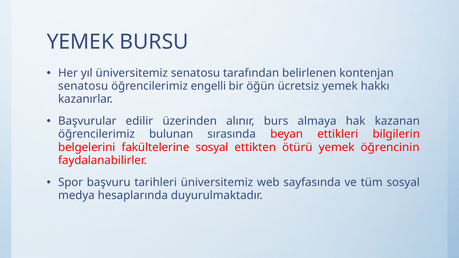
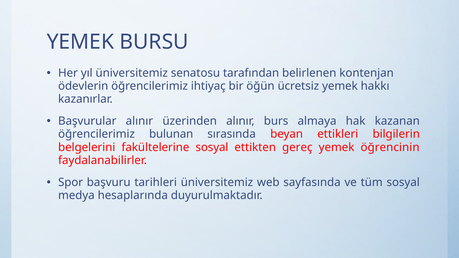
senatosu: senatosu -> ödevlerin (83, 86)
engelli: engelli -> ihtiyaç (208, 86)
Başvurular edilir: edilir -> alınır (139, 121)
ötürü: ötürü -> gereç (297, 147)
